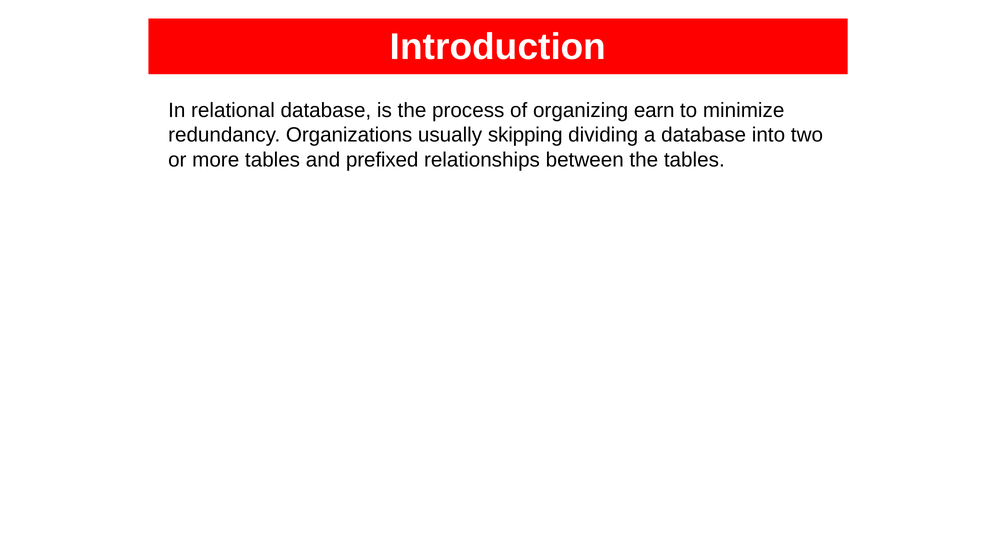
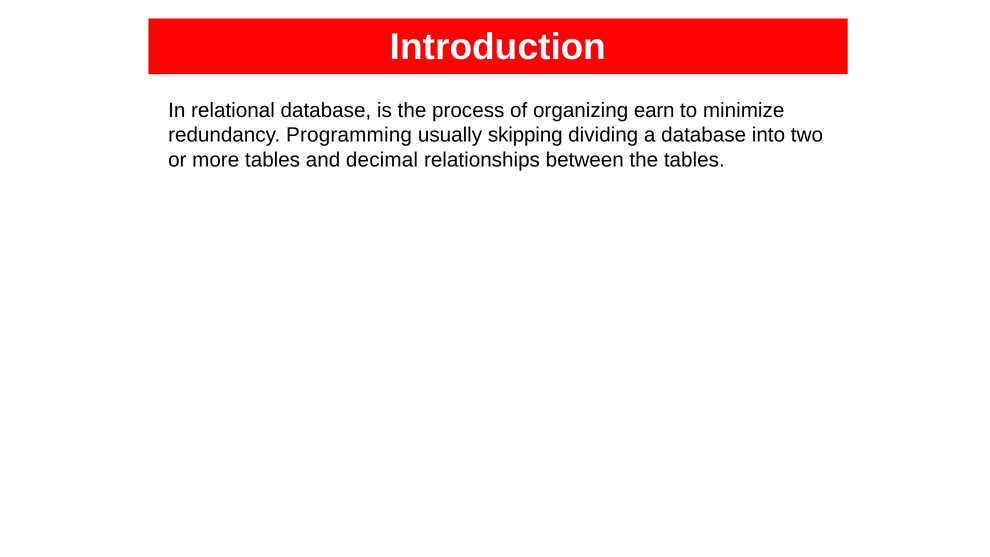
Organizations: Organizations -> Programming (349, 135)
prefixed: prefixed -> decimal (382, 160)
